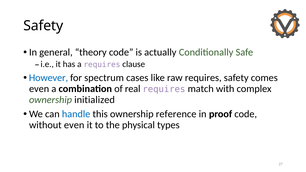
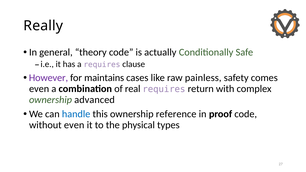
Safety: Safety -> Really (43, 26)
However colour: blue -> purple (48, 78)
spectrum: spectrum -> maintains (104, 78)
raw requires: requires -> painless (203, 78)
match: match -> return (201, 89)
initialized: initialized -> advanced (95, 100)
